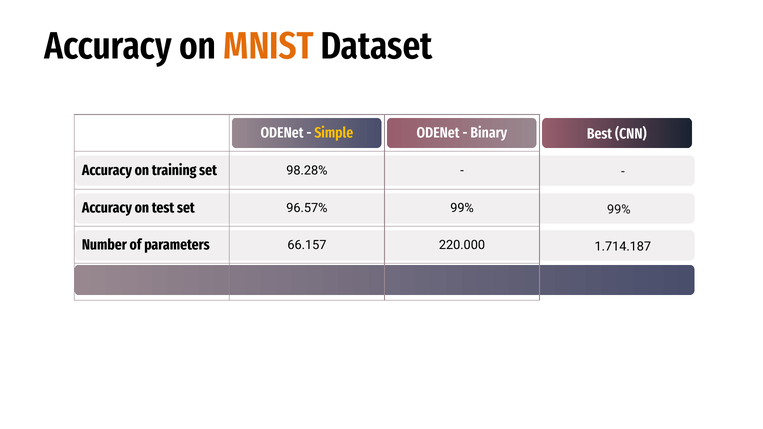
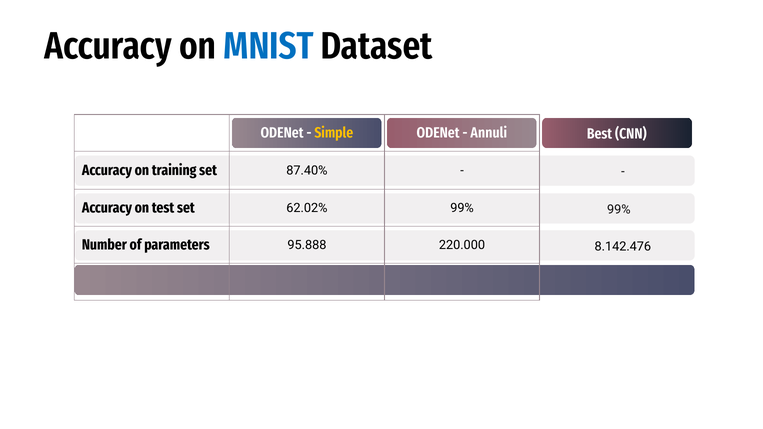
MNIST colour: orange -> blue (268, 46)
Binary: Binary -> Annuli (489, 133)
98.28%: 98.28% -> 87.40% (307, 171)
96.57%: 96.57% -> 62.02% (307, 208)
66.157: 66.157 -> 95.888 (307, 245)
1.714.187: 1.714.187 -> 8.142.476 (623, 247)
